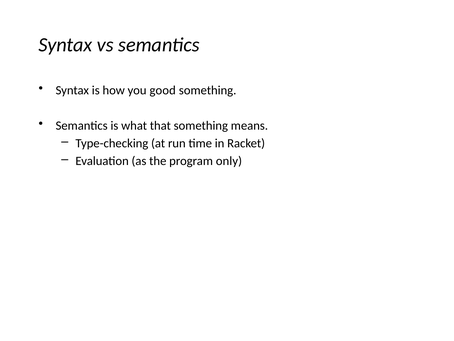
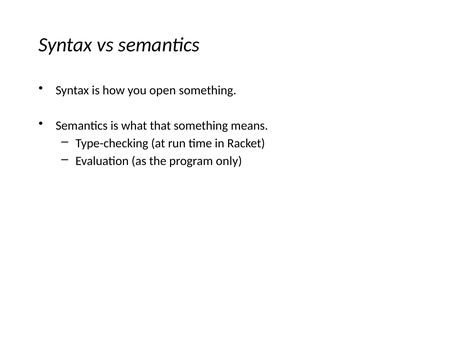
good: good -> open (163, 90)
